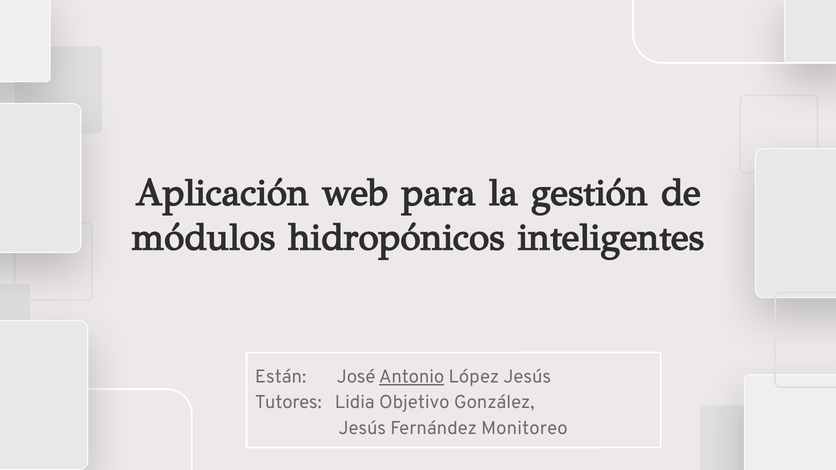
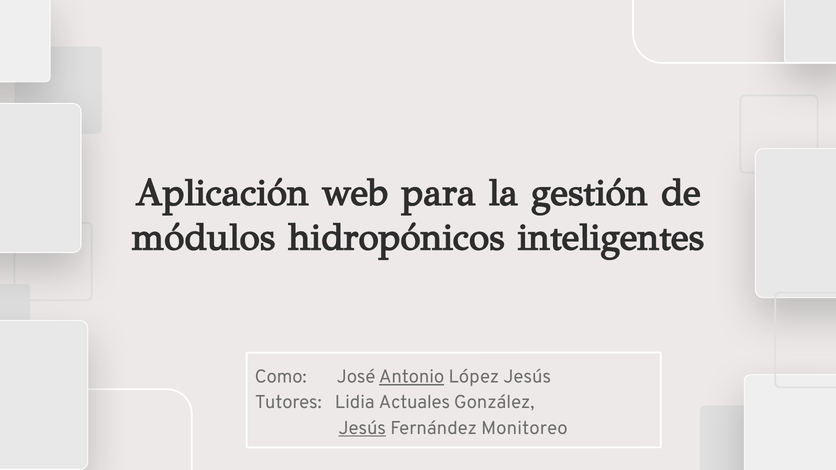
Están: Están -> Como (281, 377)
Objetivo: Objetivo -> Actuales (414, 403)
Jesús underline: none -> present (362, 428)
